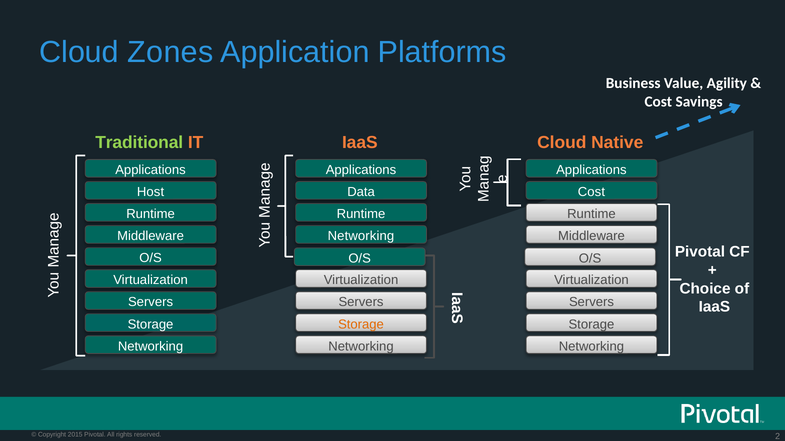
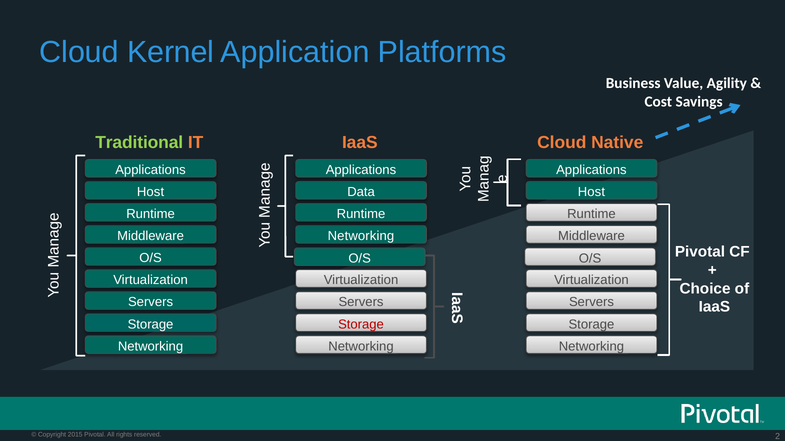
Zones: Zones -> Kernel (171, 52)
Cost: Cost -> Host (591, 192)
Storage colour: orange -> red (361, 325)
